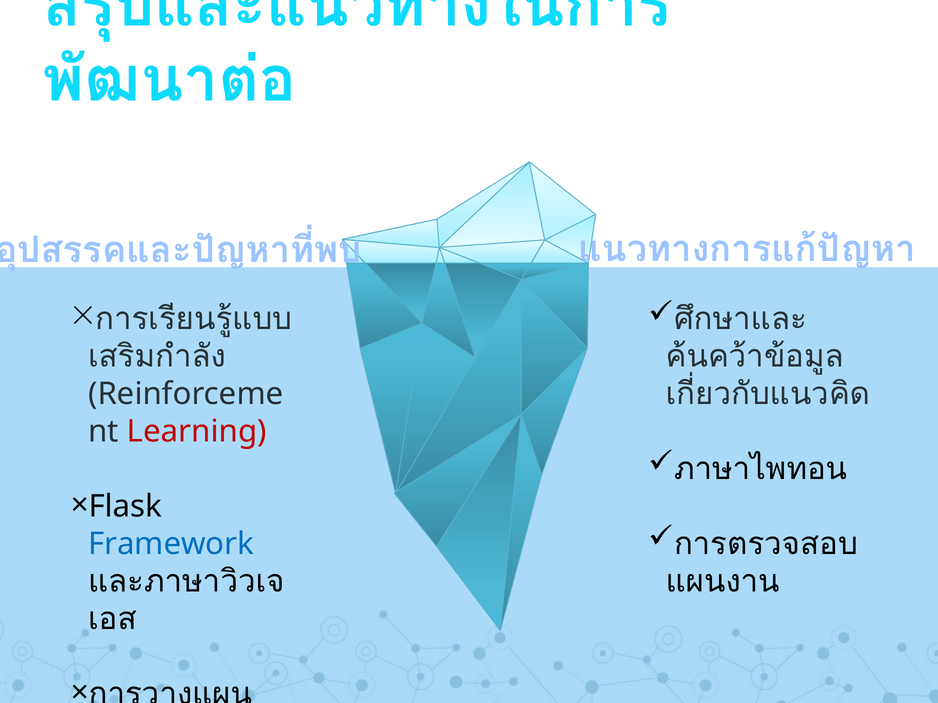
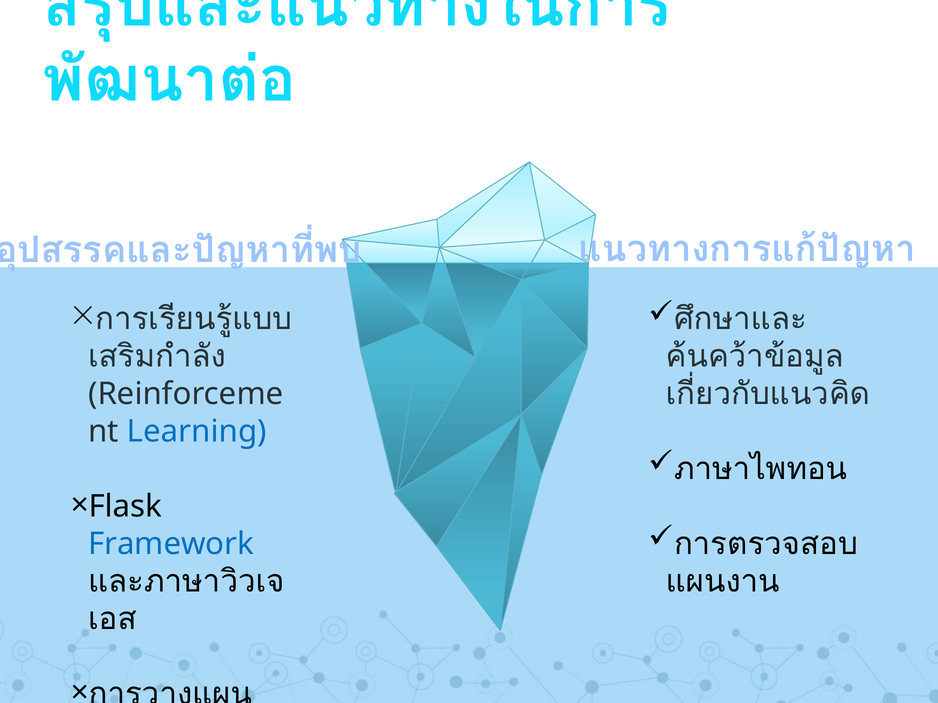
Learning colour: red -> blue (197, 432)
